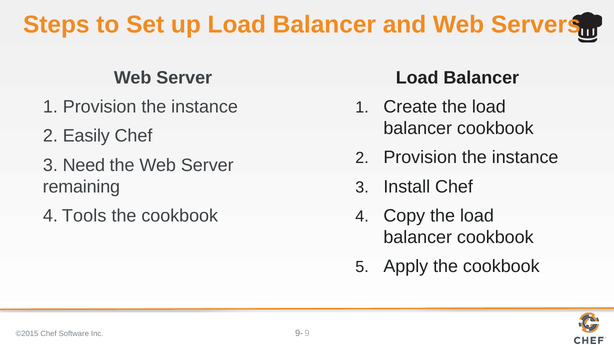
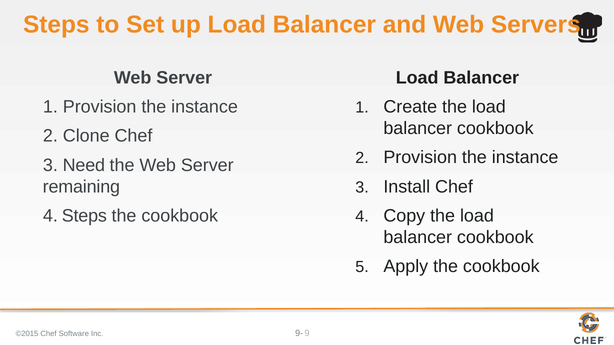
Easily: Easily -> Clone (86, 136)
4 Tools: Tools -> Steps (84, 216)
